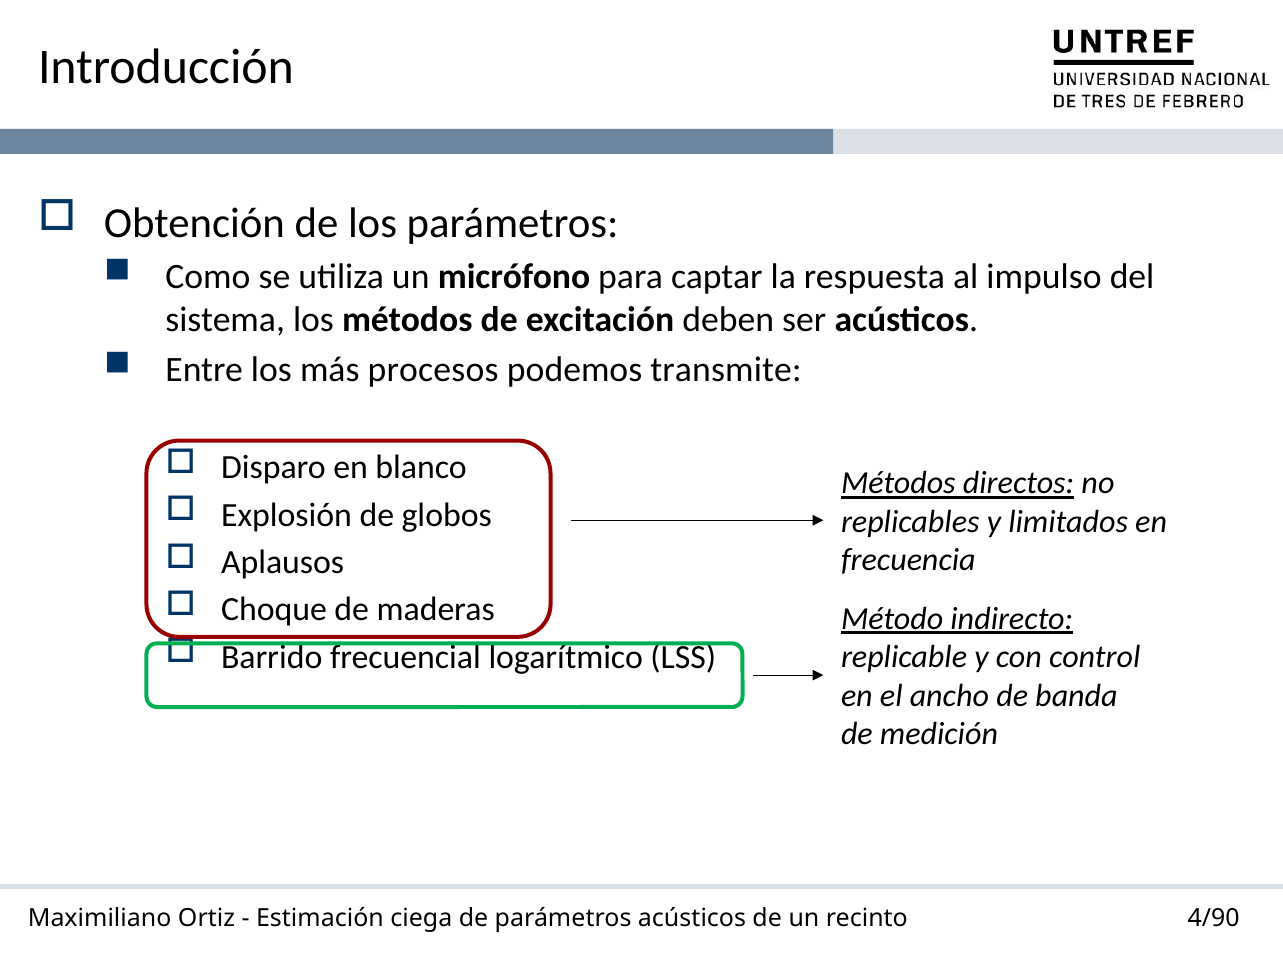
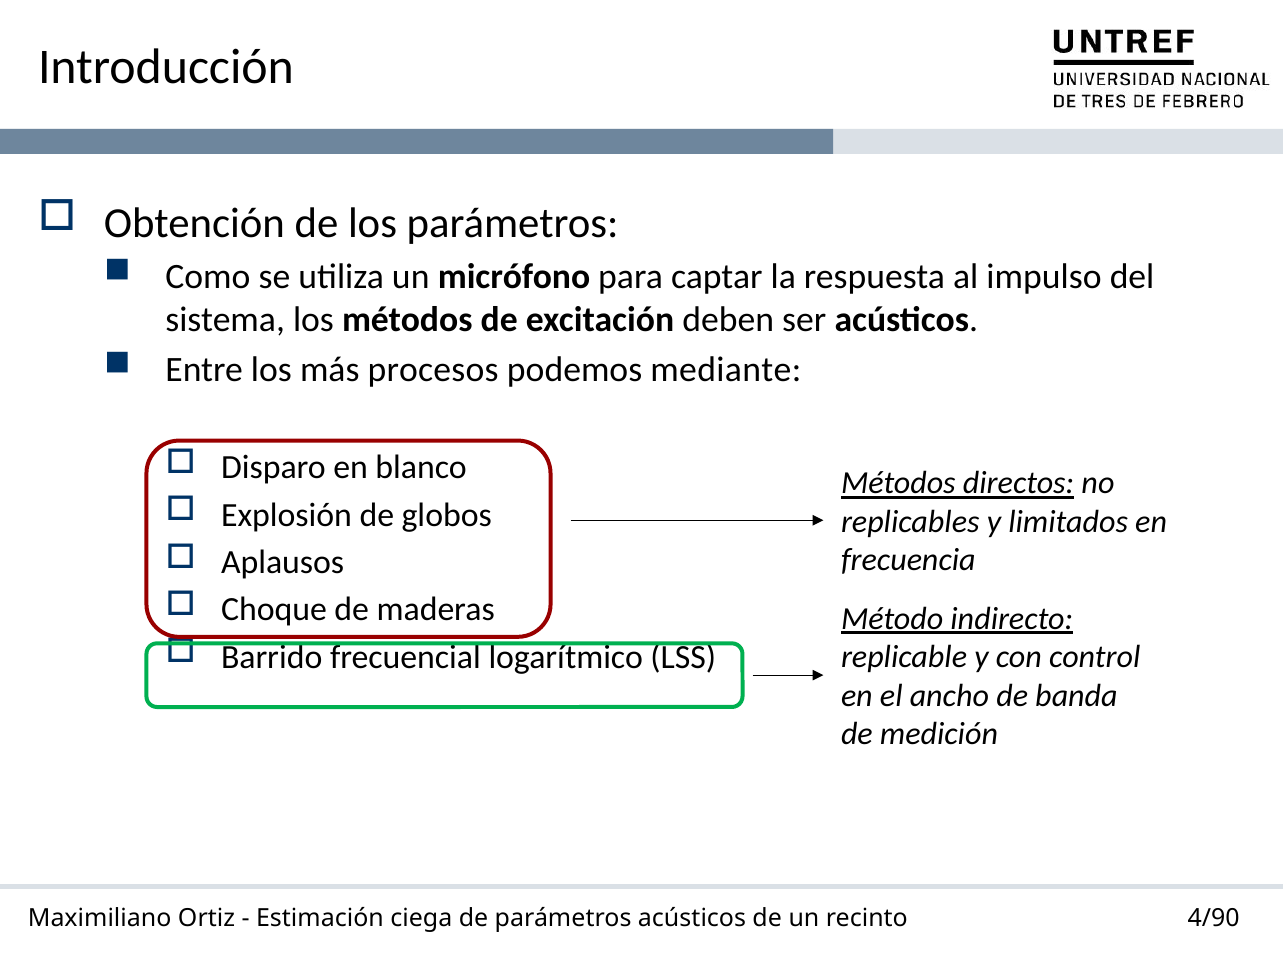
transmite: transmite -> mediante (726, 370)
